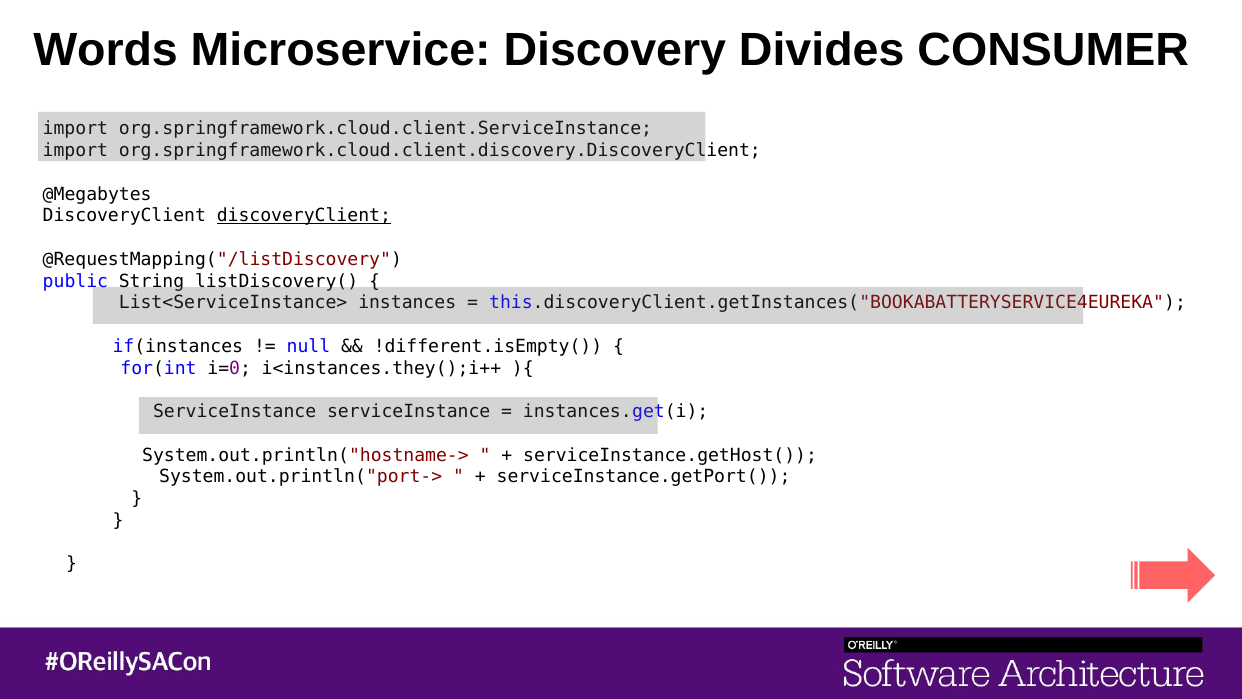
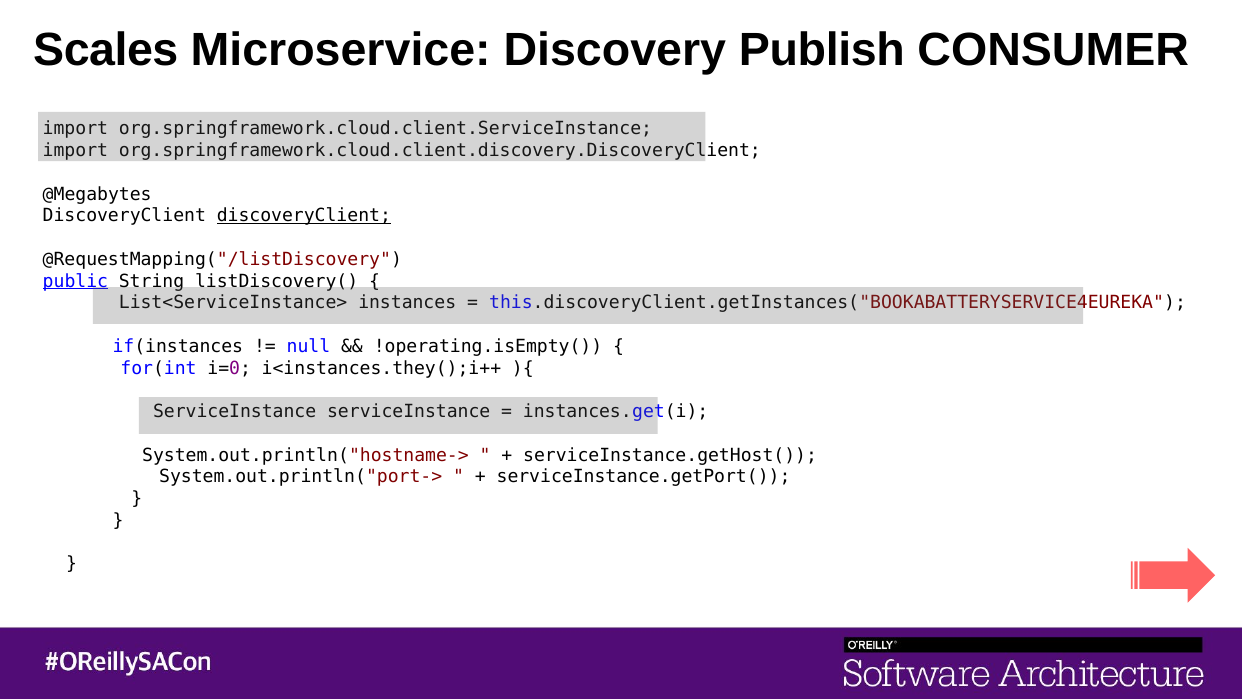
Words: Words -> Scales (106, 50)
Divides: Divides -> Publish (822, 50)
public underline: none -> present (75, 281)
!different.isEmpty(: !different.isEmpty( -> !operating.isEmpty( (488, 346)
